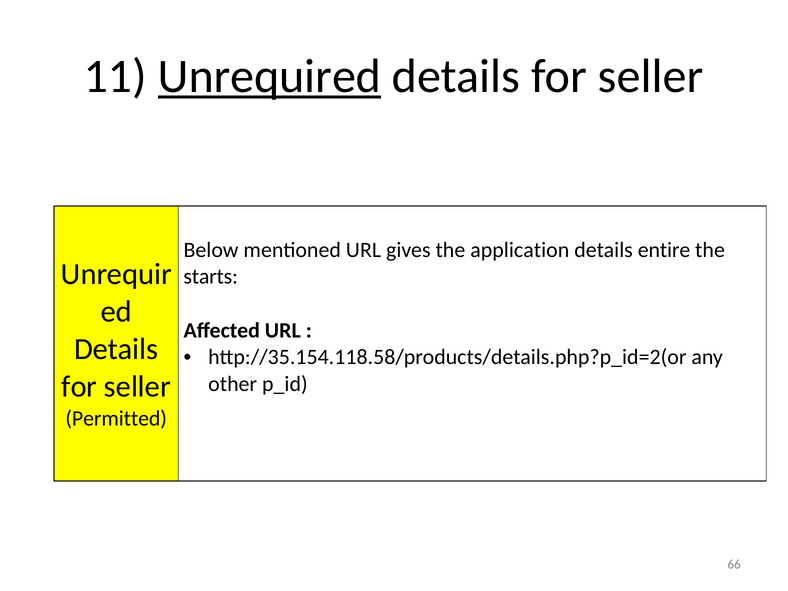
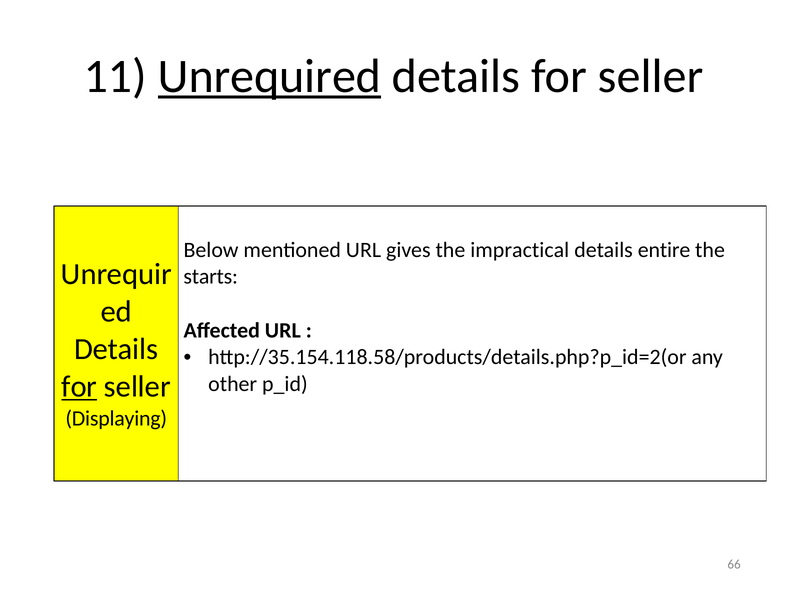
application: application -> impractical (520, 250)
for underline: none -> present (79, 387)
Permitted: Permitted -> Displaying (116, 419)
